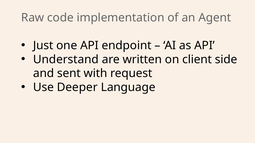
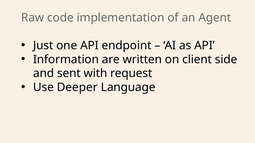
Understand: Understand -> Information (66, 60)
